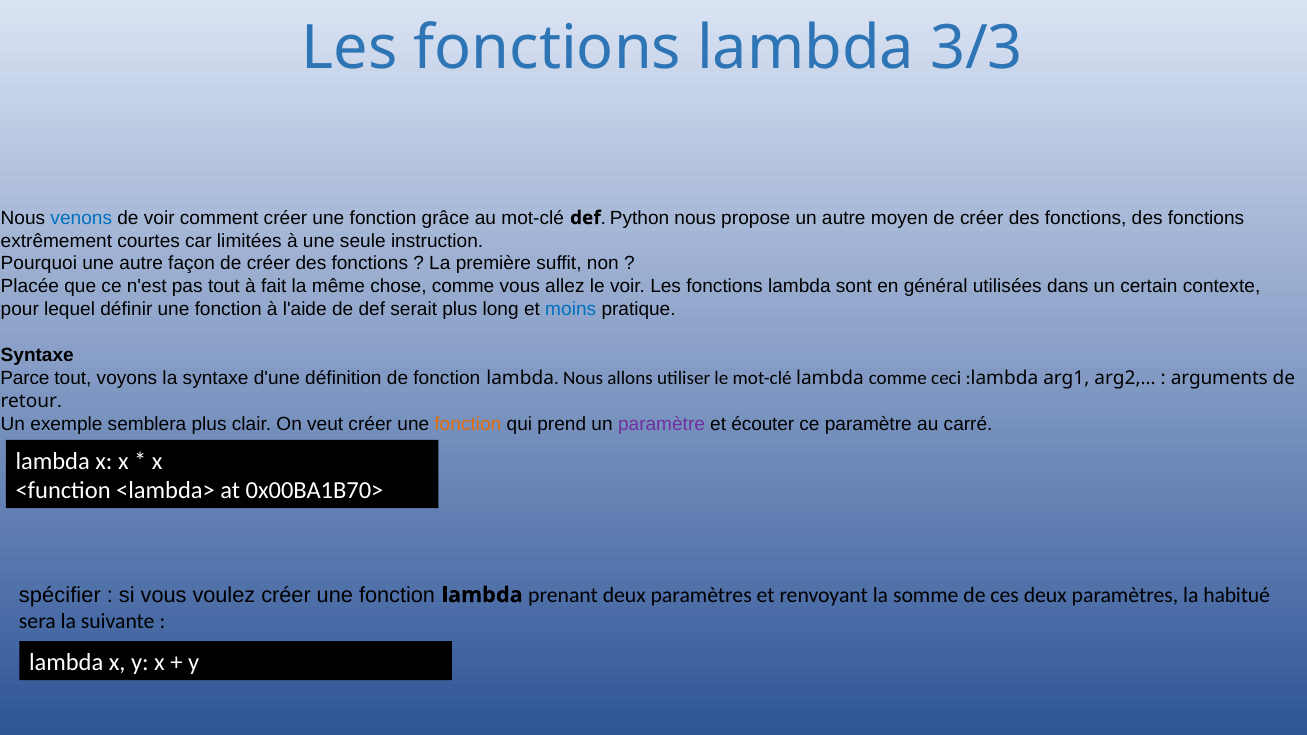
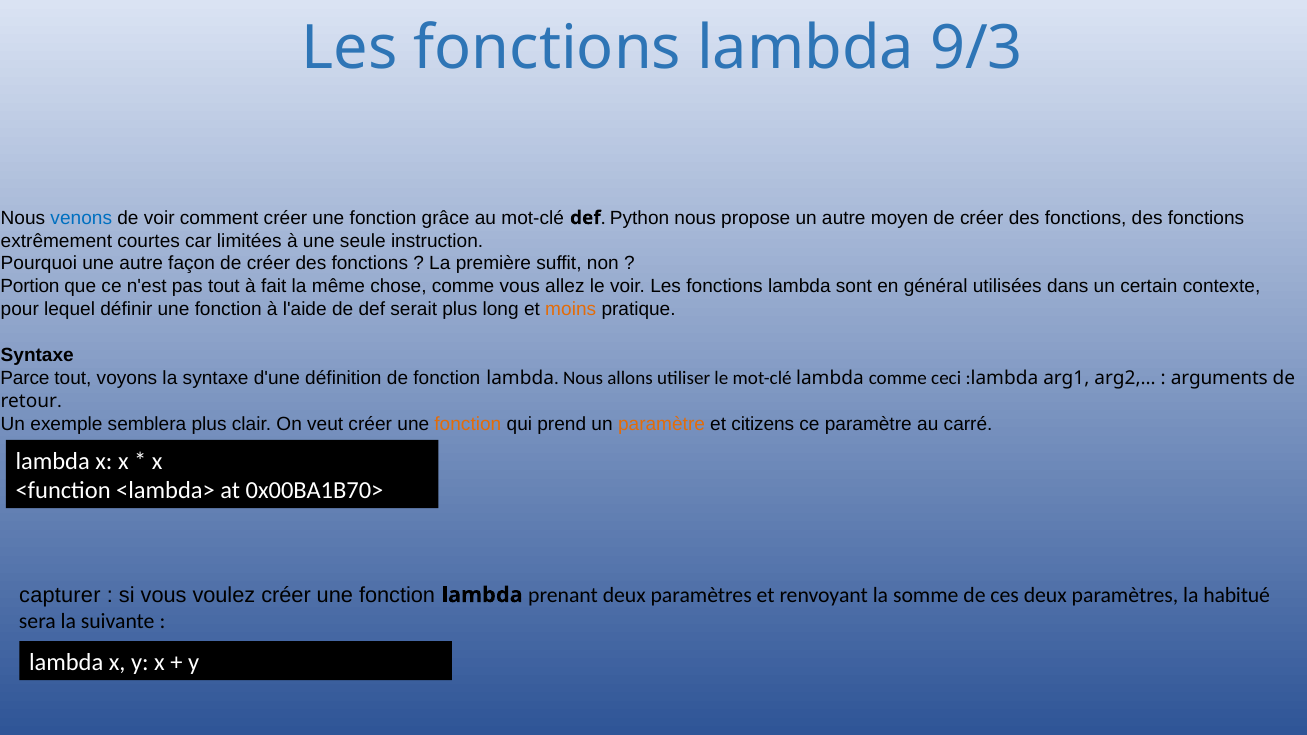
3/3: 3/3 -> 9/3 (977, 48)
Placée: Placée -> Portion (30, 287)
moins colour: blue -> orange (571, 309)
paramètre colour: purple -> orange (662, 424)
écouter: écouter -> citizens (763, 424)
spécifier: spécifier -> capturer (60, 595)
